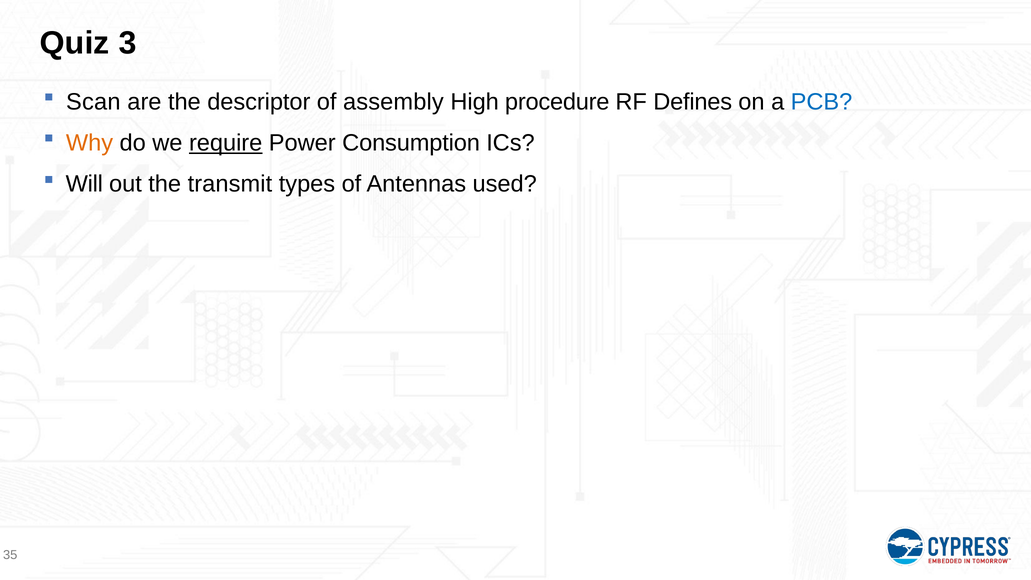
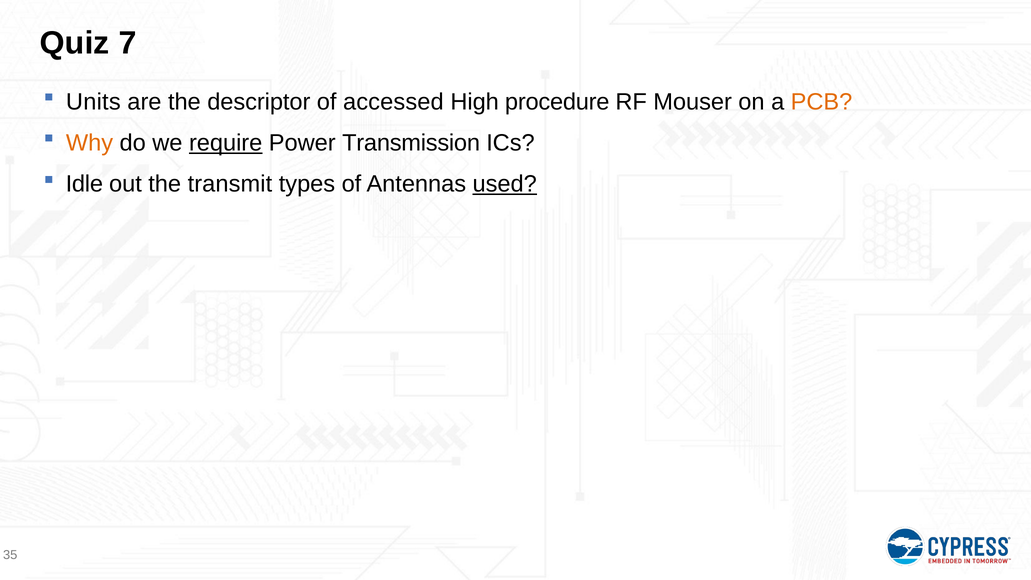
3: 3 -> 7 (127, 43)
Scan: Scan -> Units (93, 102)
assembly: assembly -> accessed (393, 102)
Defines: Defines -> Mouser (693, 102)
PCB colour: blue -> orange (822, 102)
Consumption: Consumption -> Transmission (411, 143)
Will: Will -> Idle (84, 184)
used underline: none -> present (505, 184)
